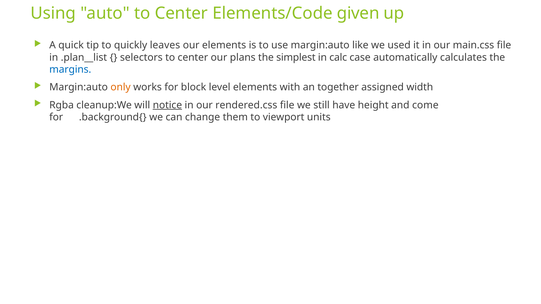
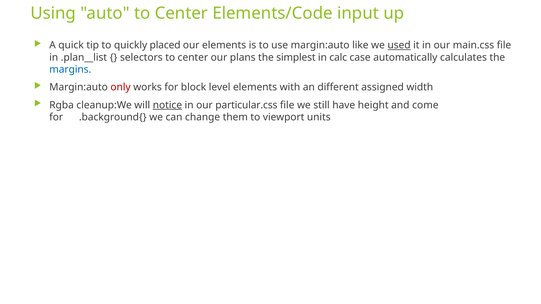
given: given -> input (358, 13)
leaves: leaves -> placed (165, 45)
used underline: none -> present (399, 45)
only colour: orange -> red (121, 87)
together: together -> different (338, 87)
rendered.css: rendered.css -> particular.css (246, 105)
